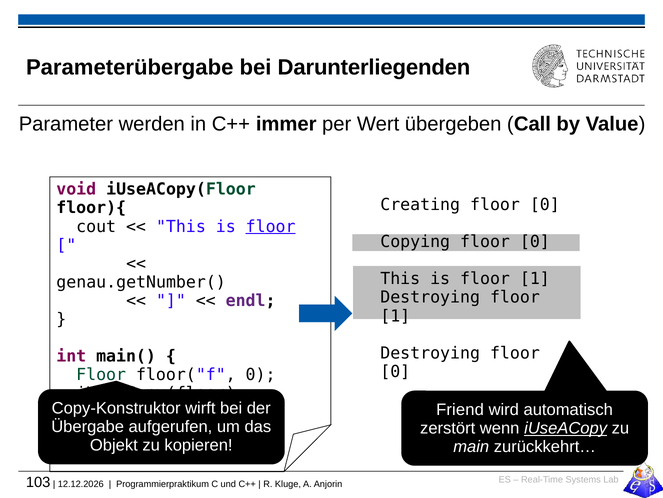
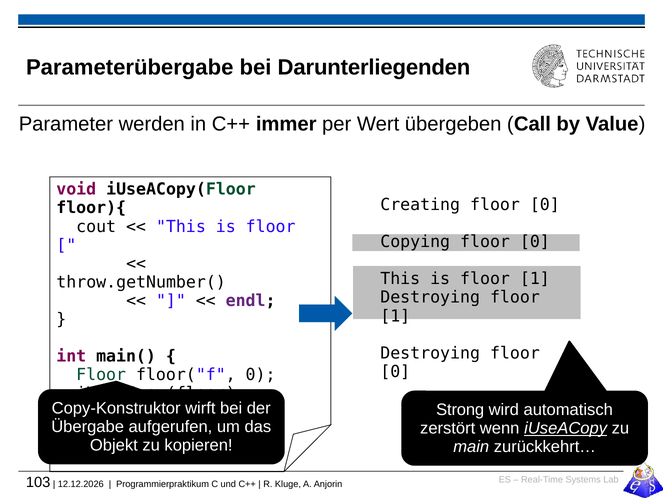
floor underline: present -> none (271, 226)
genau.getNumber(: genau.getNumber( -> throw.getNumber( (141, 282)
Friend: Friend -> Strong (460, 409)
